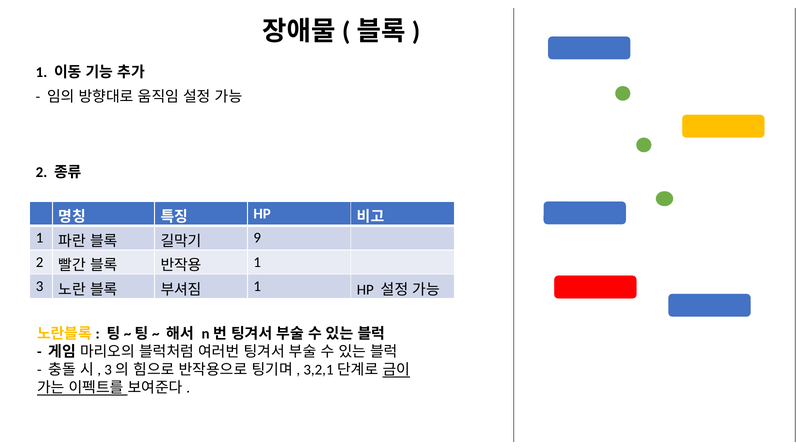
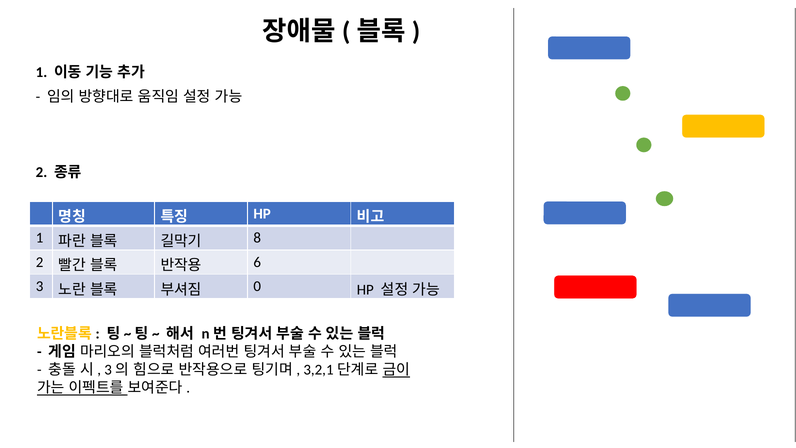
9: 9 -> 8 (257, 238)
1: 1 -> 6 (257, 262)
1: 1 -> 0 (257, 286)
